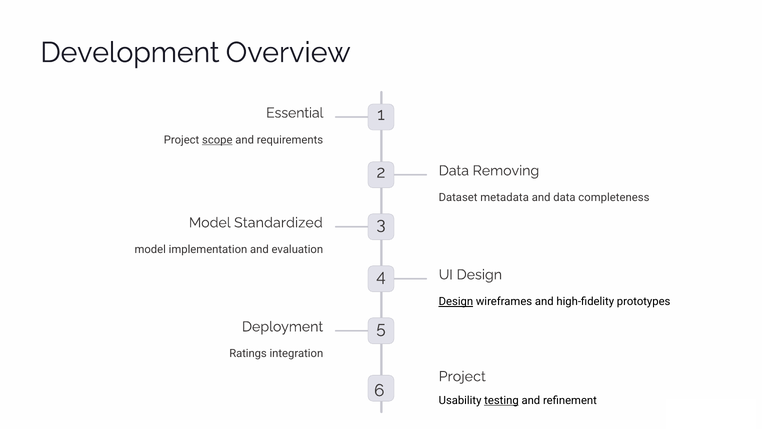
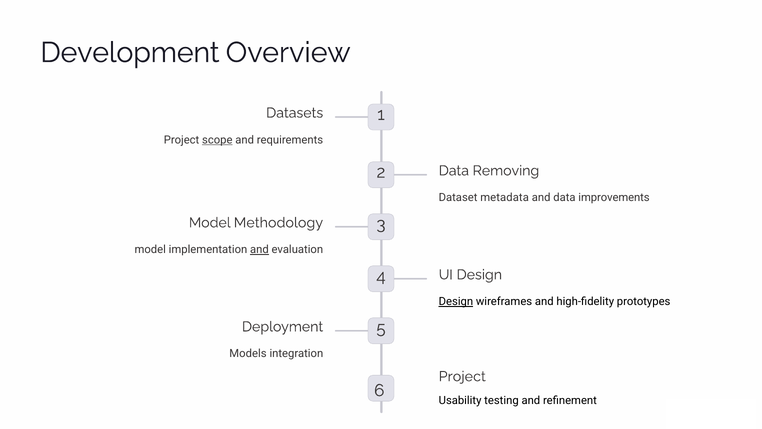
Essential: Essential -> Datasets (295, 113)
completeness: completeness -> improvements (614, 197)
Standardized: Standardized -> Methodology (278, 222)
and underline: none -> present (259, 249)
Ratings: Ratings -> Models (248, 353)
testing underline: present -> none (501, 400)
